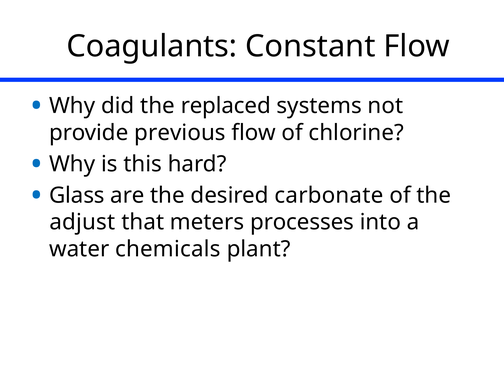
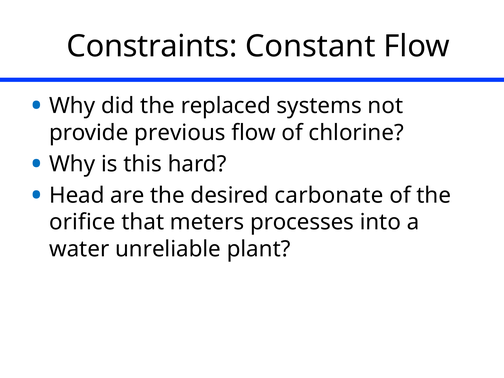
Coagulants: Coagulants -> Constraints (152, 46)
Glass: Glass -> Head (77, 195)
adjust: adjust -> orifice (82, 222)
chemicals: chemicals -> unreliable (168, 249)
